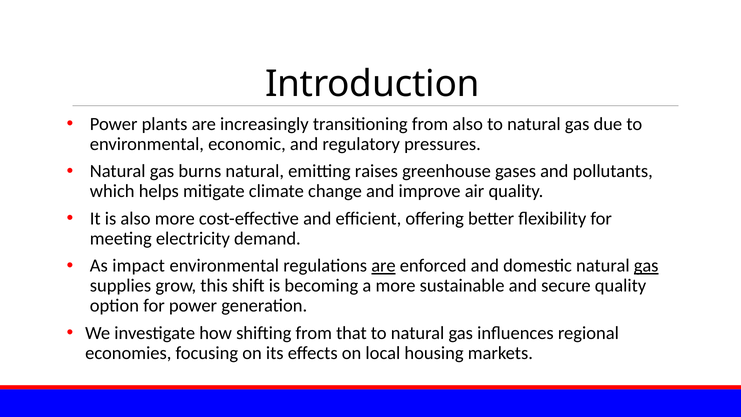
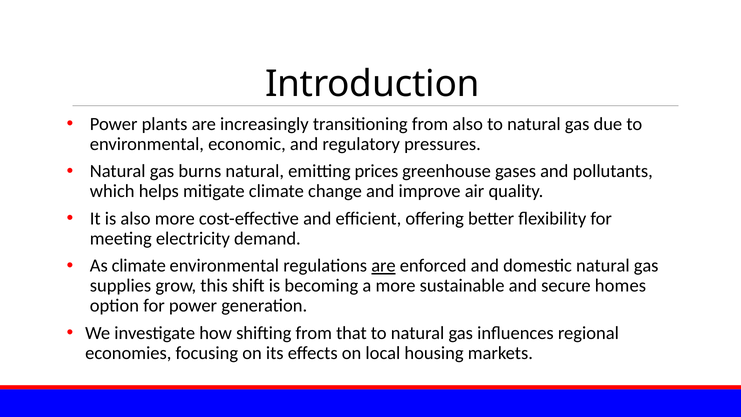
raises: raises -> prices (376, 171)
As impact: impact -> climate (139, 266)
gas underline: present -> none (646, 266)
secure quality: quality -> homes (620, 286)
